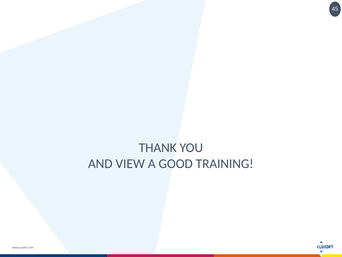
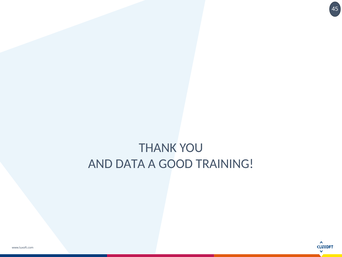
VIEW: VIEW -> DATA (130, 163)
